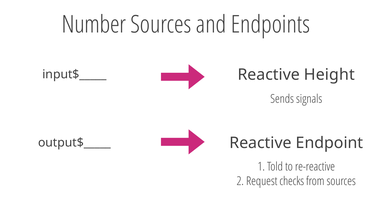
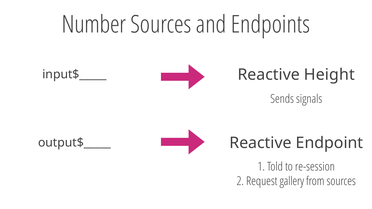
re-reactive: re-reactive -> re-session (315, 167)
checks: checks -> gallery (292, 181)
